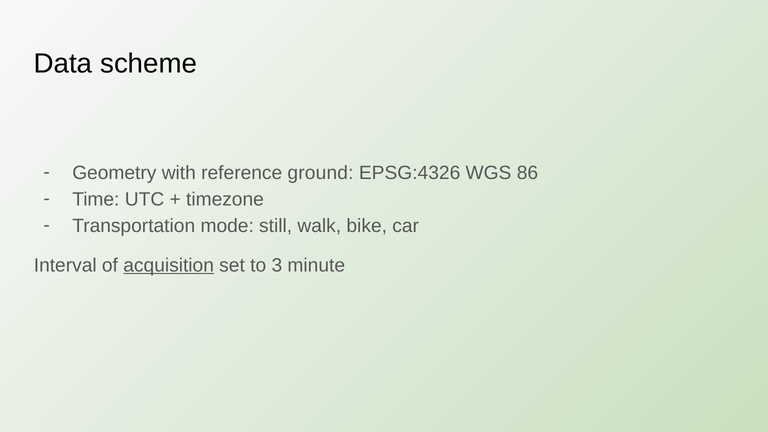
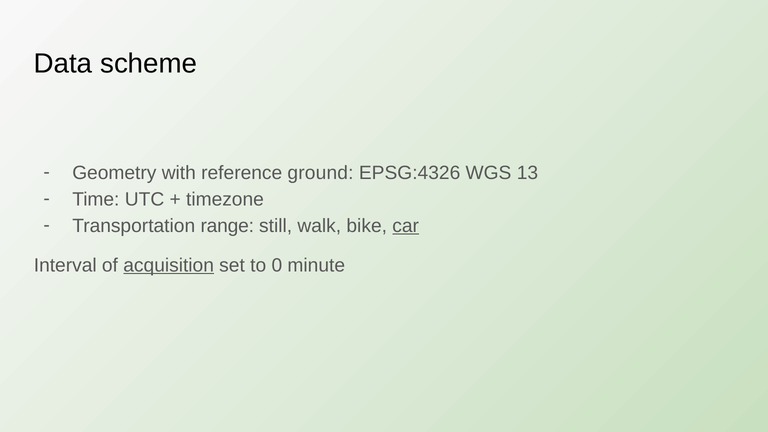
86: 86 -> 13 (527, 173)
mode: mode -> range (227, 226)
car underline: none -> present (406, 226)
3: 3 -> 0 (277, 265)
